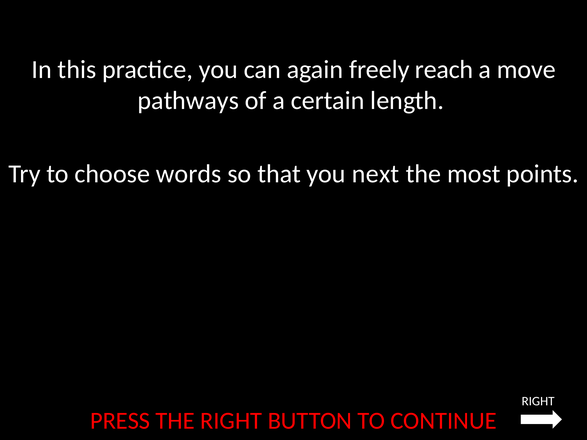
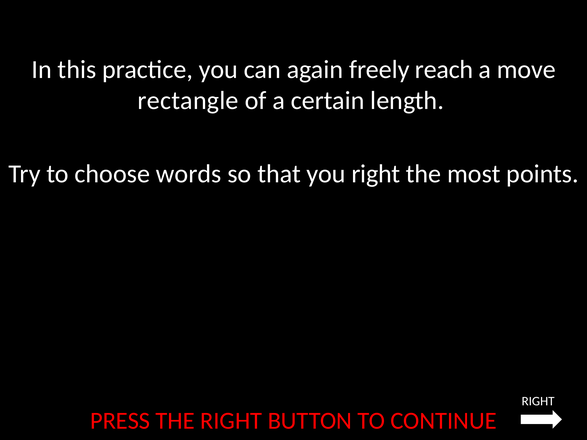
pathways: pathways -> rectangle (188, 101)
you next: next -> right (376, 174)
